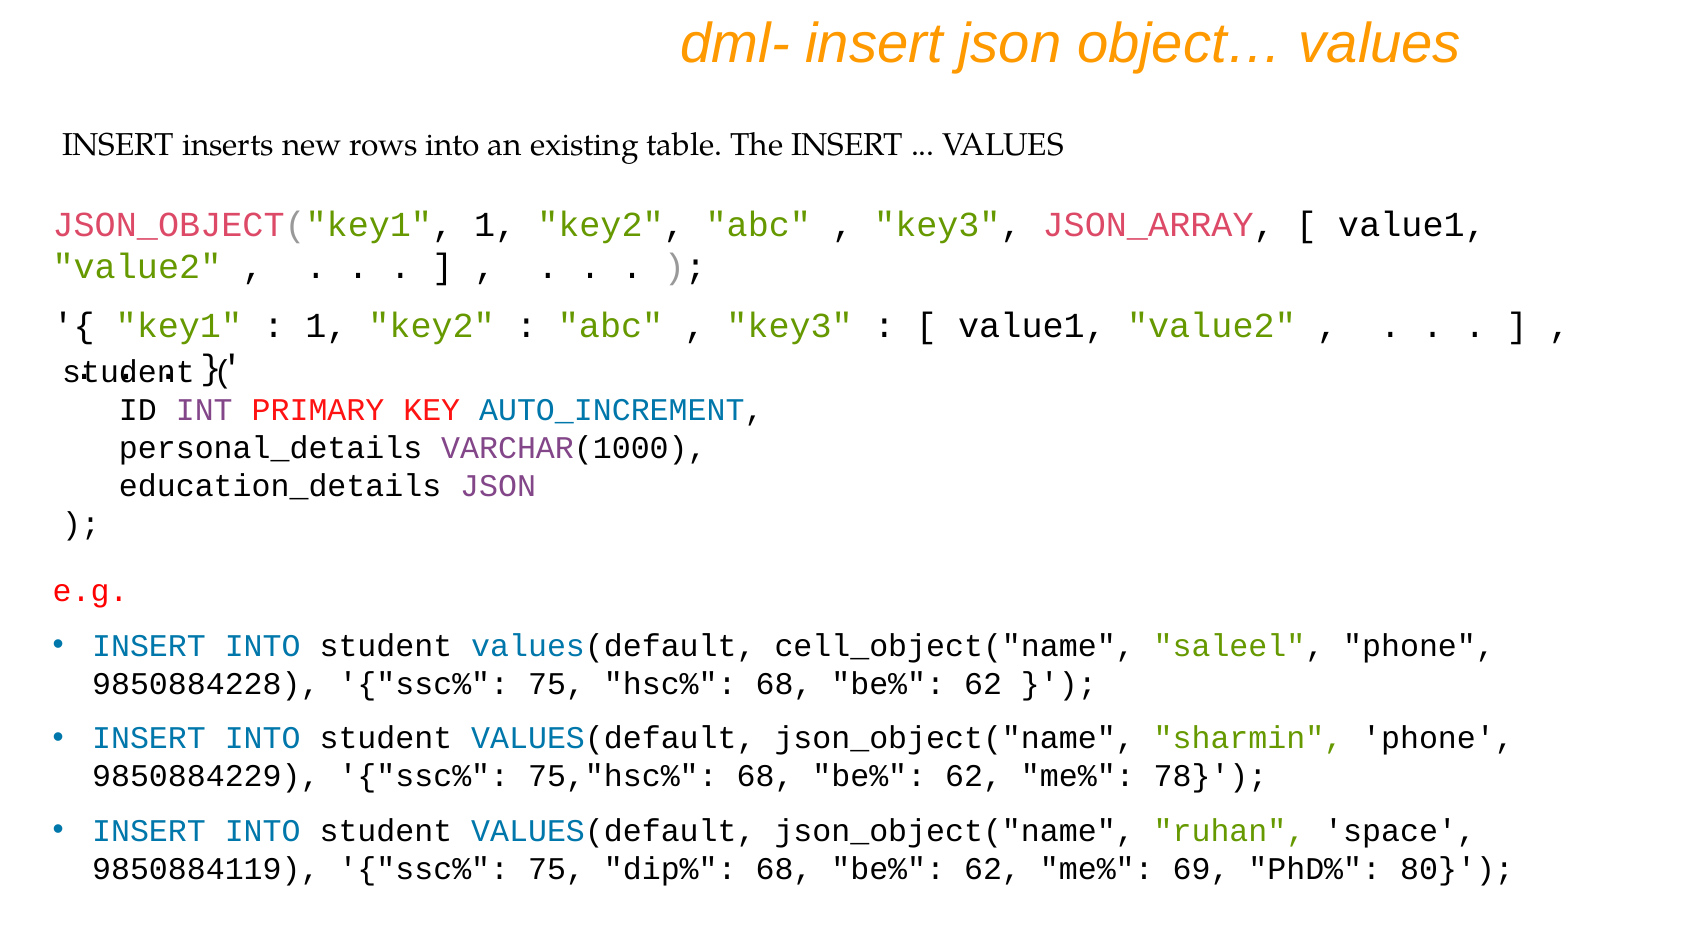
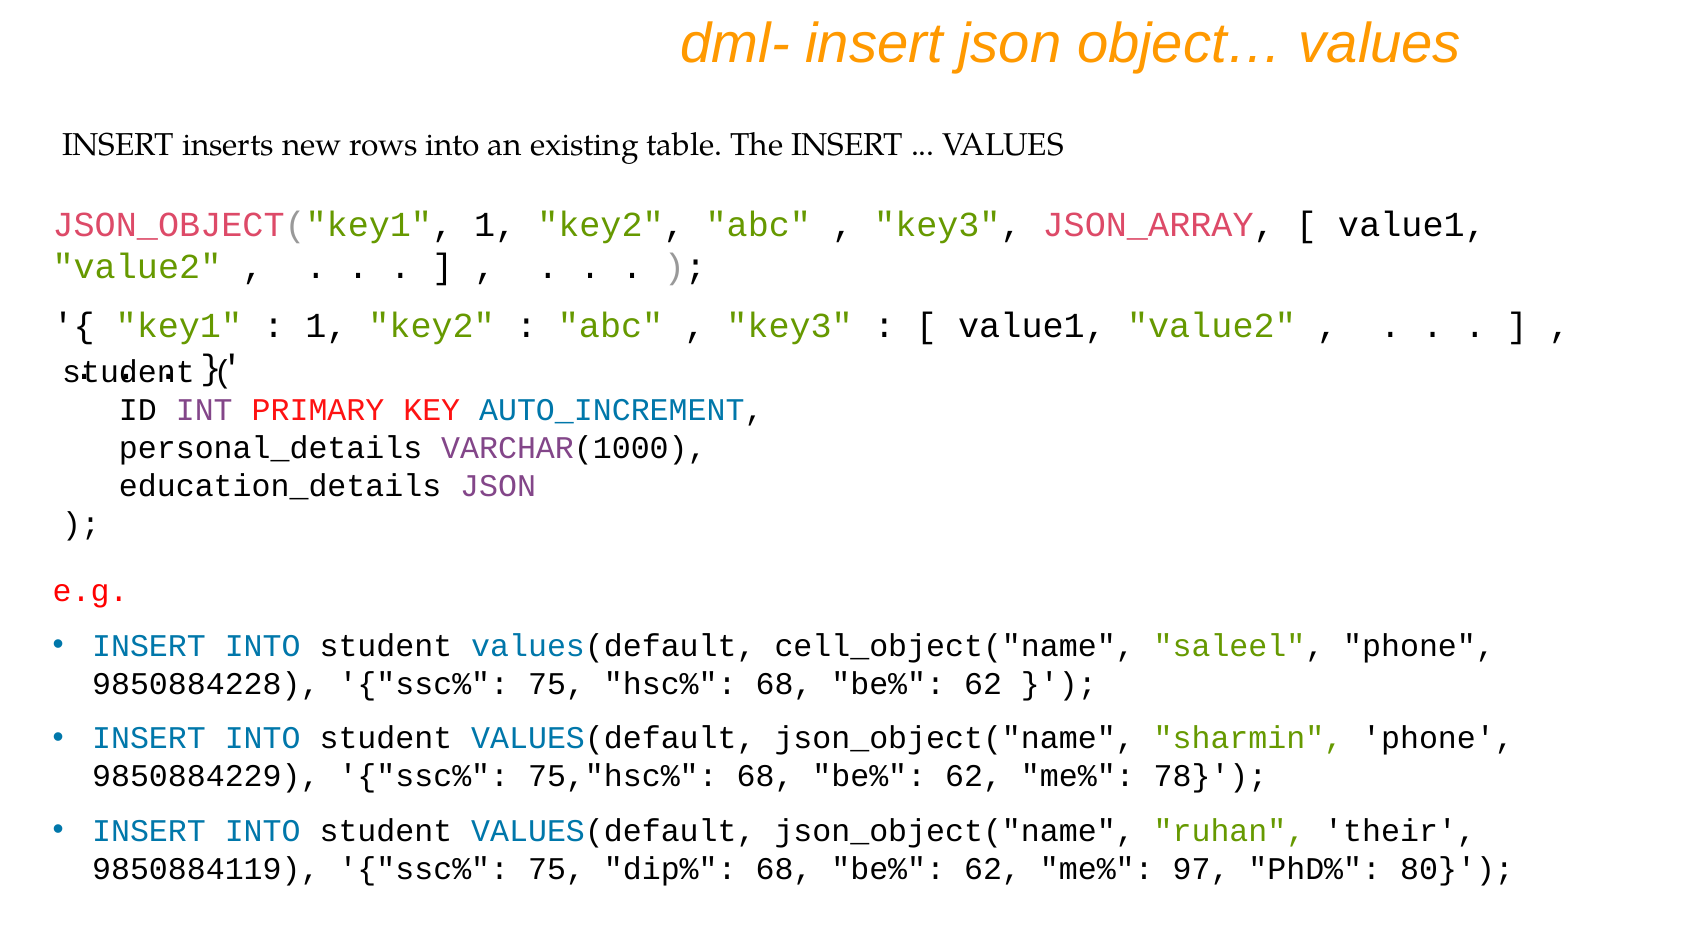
space: space -> their (1400, 831)
69: 69 -> 97 (1201, 869)
